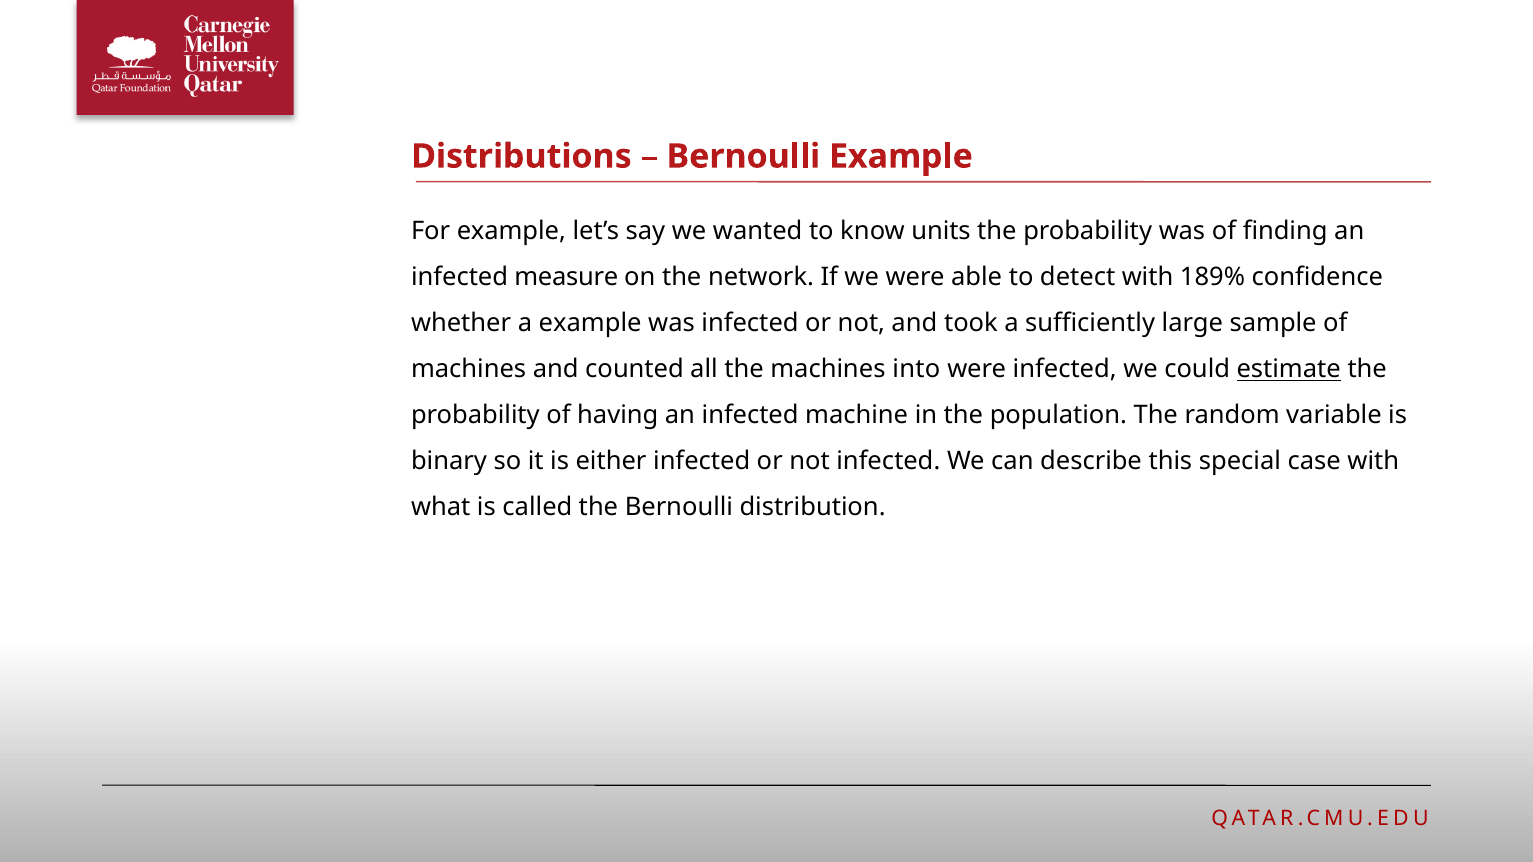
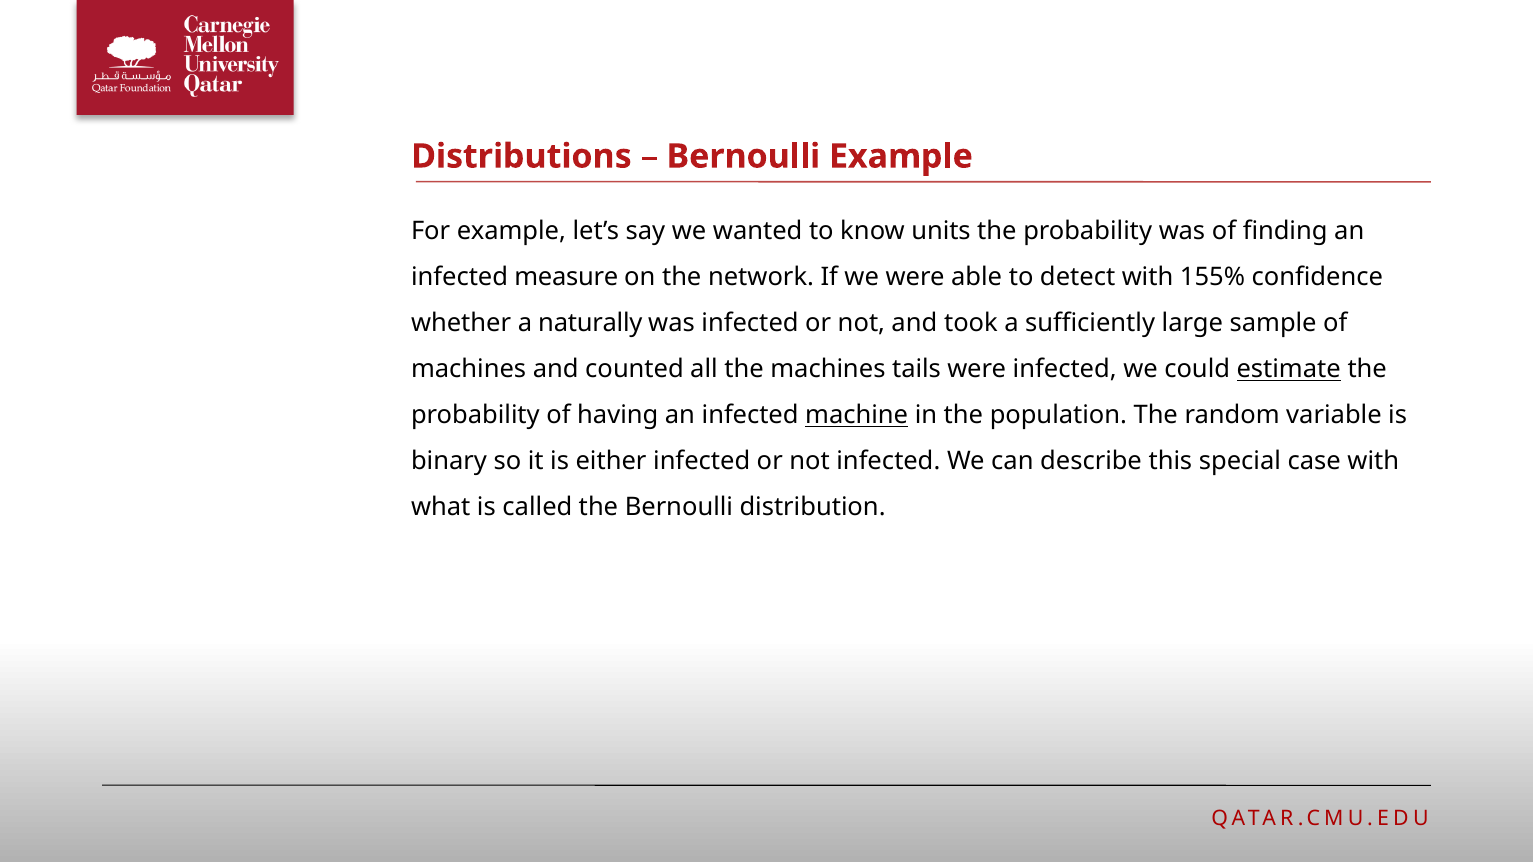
189%: 189% -> 155% (1213, 278)
a example: example -> naturally (590, 324)
into: into -> tails (916, 370)
machine underline: none -> present (857, 416)
